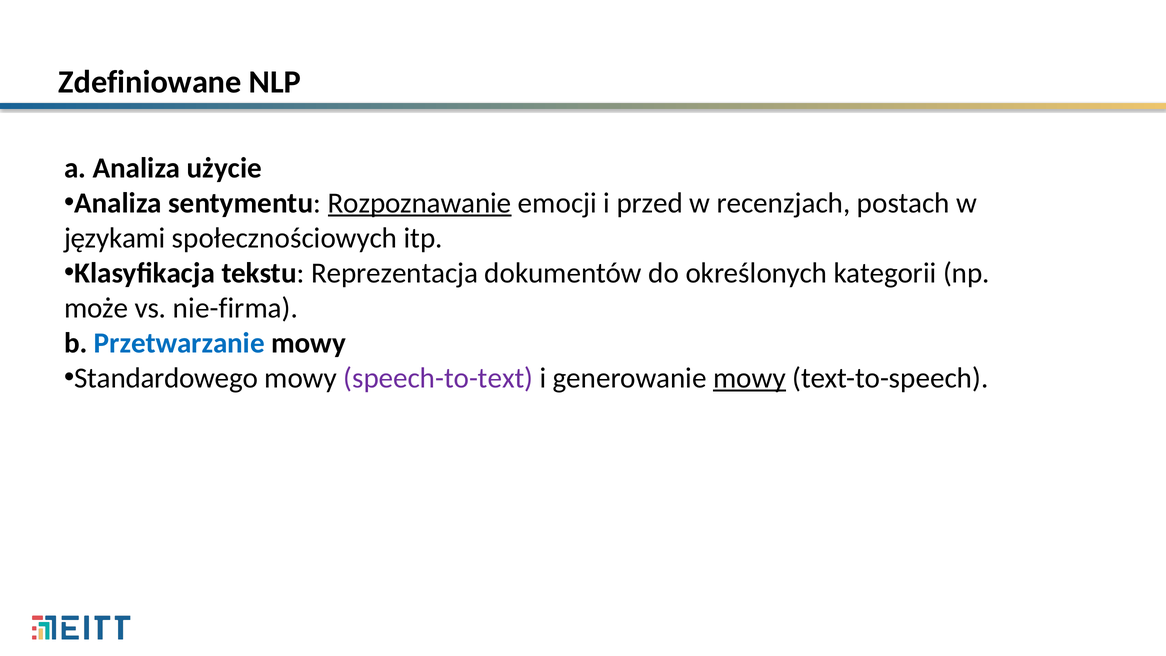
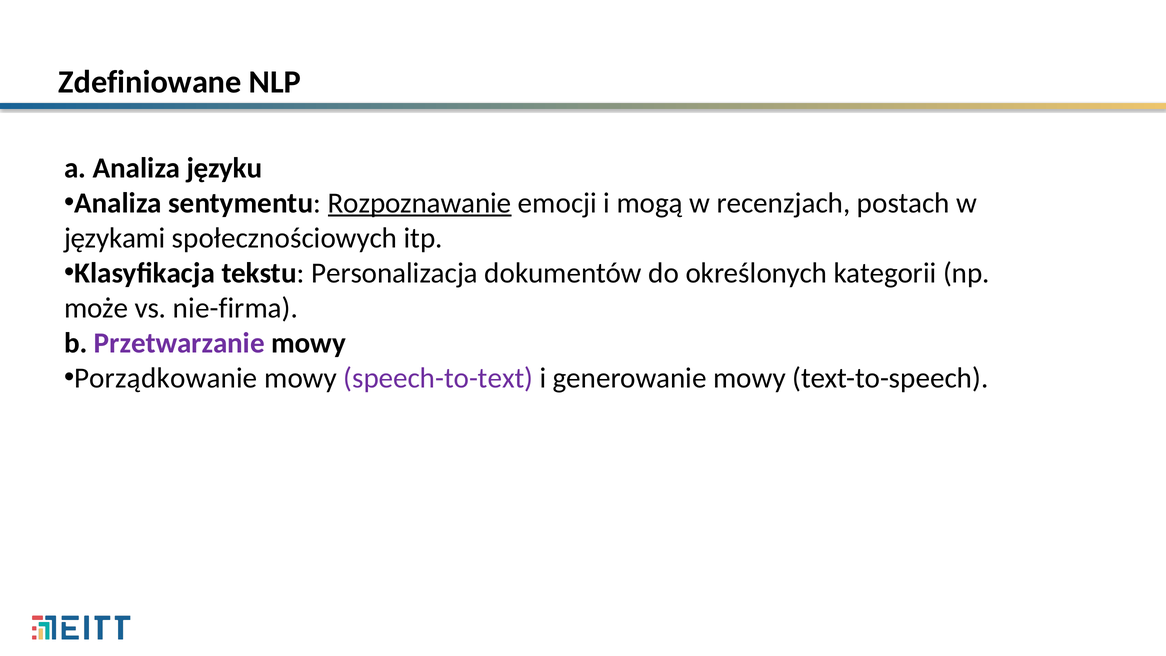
użycie: użycie -> języku (224, 168)
przed: przed -> mogą (650, 203)
Reprezentacja: Reprezentacja -> Personalizacja (395, 273)
Przetwarzanie colour: blue -> purple (179, 343)
Standardowego: Standardowego -> Porządkowanie (166, 378)
mowy underline: present -> none (749, 378)
